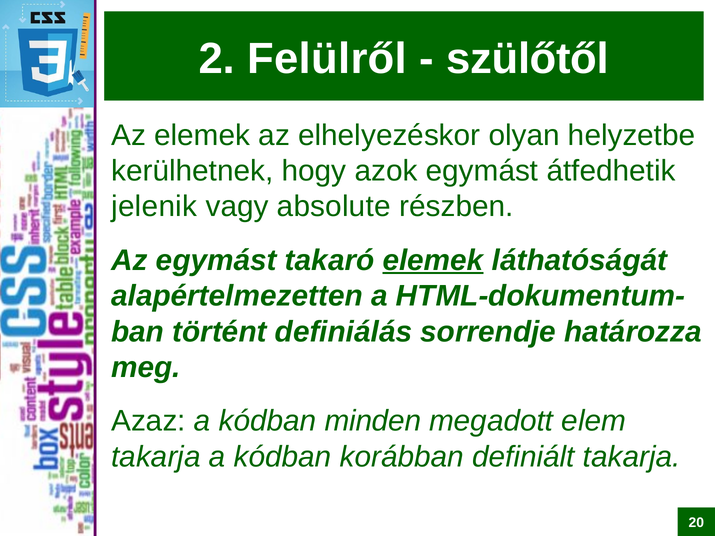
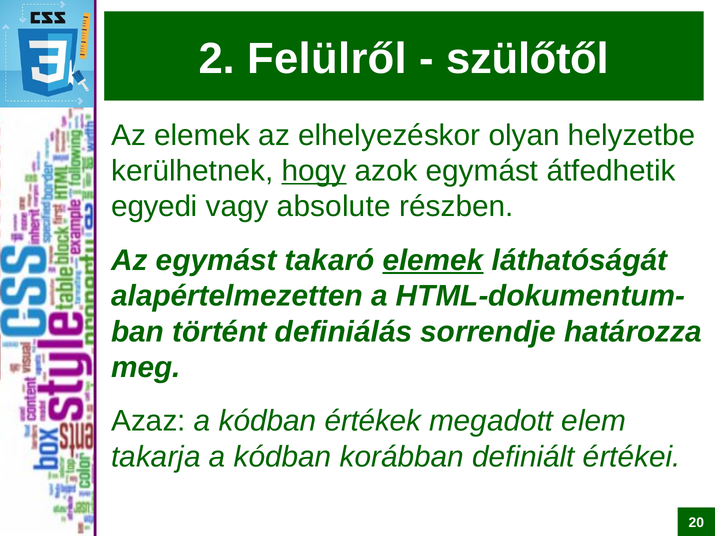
hogy underline: none -> present (314, 171)
jelenik: jelenik -> egyedi (154, 207)
minden: minden -> értékek (373, 421)
definiált takarja: takarja -> értékei (632, 457)
